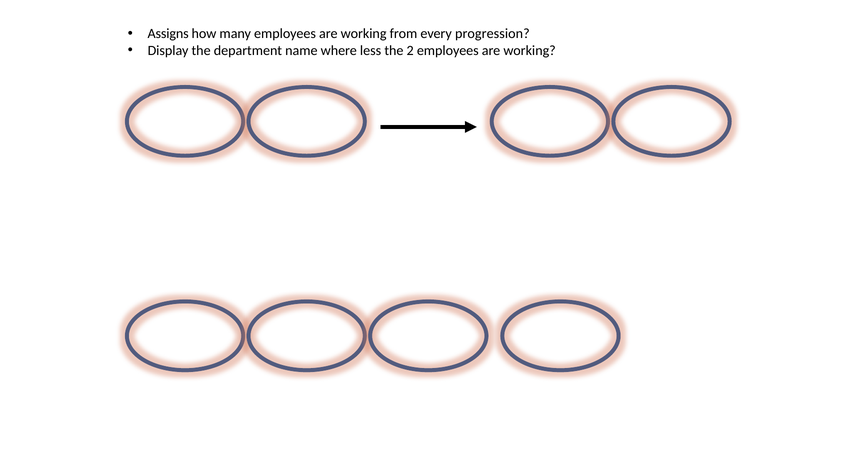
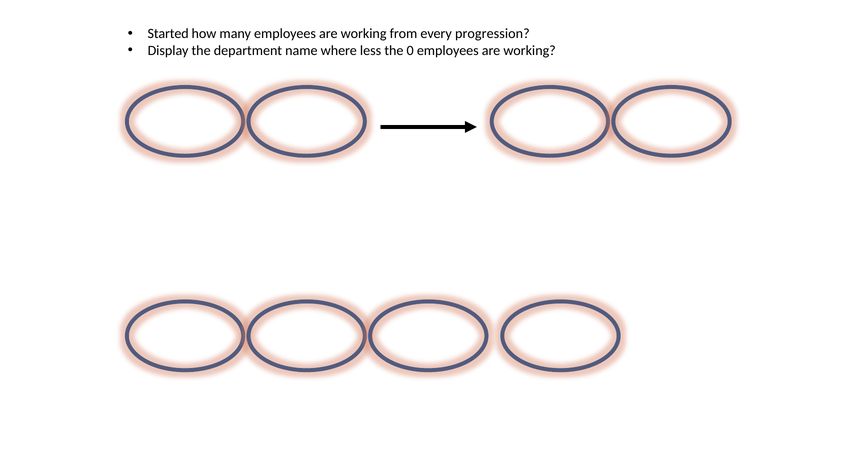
Assigns: Assigns -> Started (168, 34)
2: 2 -> 0 (410, 51)
